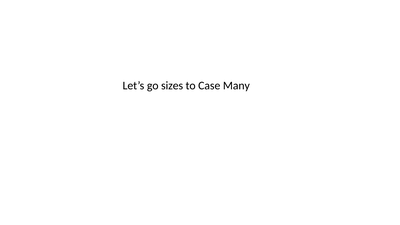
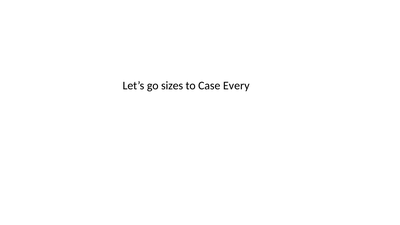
Many: Many -> Every (236, 86)
